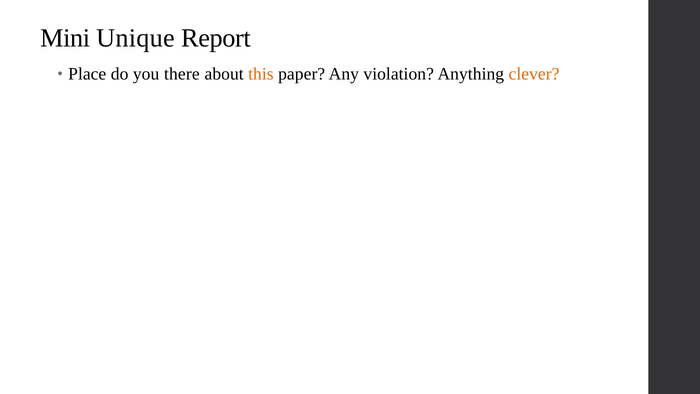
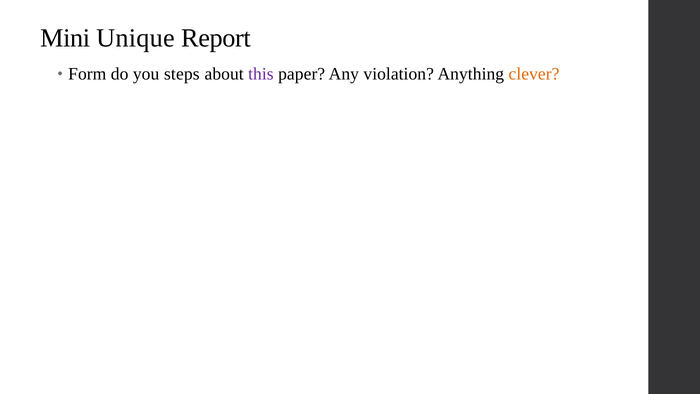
Place: Place -> Form (87, 74)
there: there -> steps (182, 74)
this colour: orange -> purple (261, 74)
